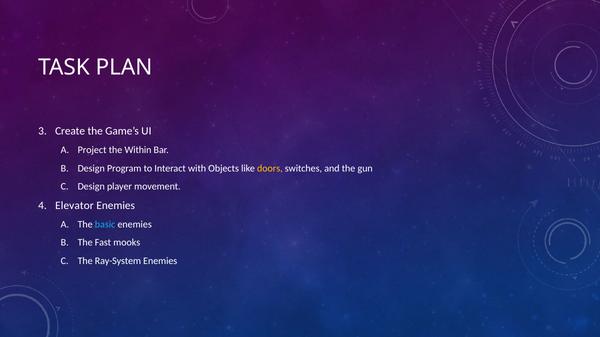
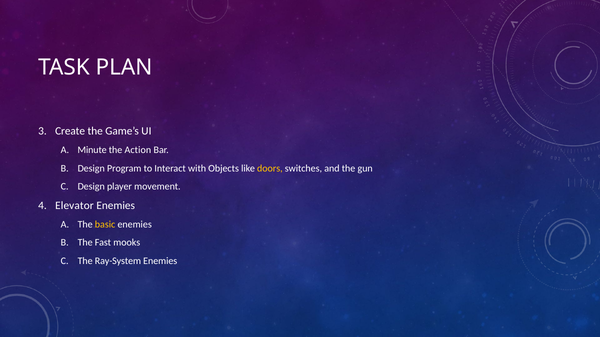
Project: Project -> Minute (92, 150)
Within: Within -> Action (138, 150)
basic colour: light blue -> yellow (105, 225)
